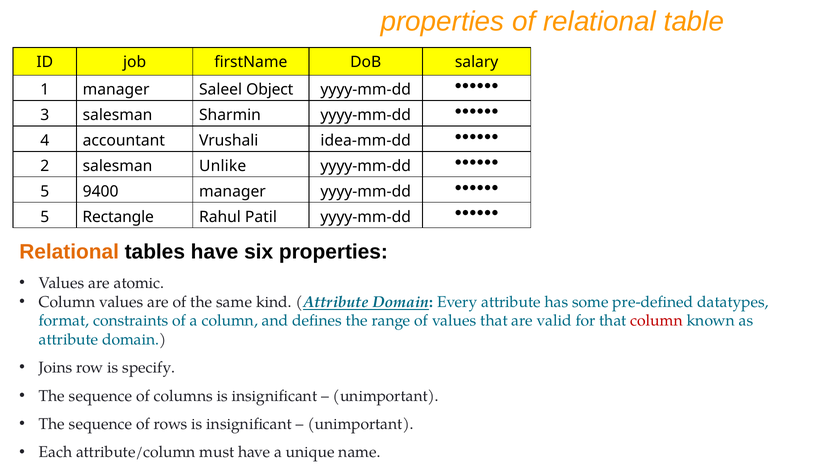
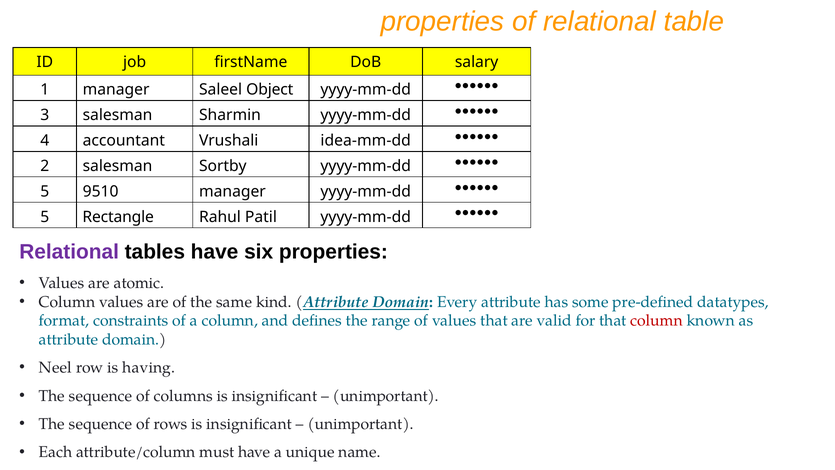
Unlike: Unlike -> Sortby (223, 166)
9400: 9400 -> 9510 (101, 191)
Relational colour: orange -> purple (69, 252)
Joins: Joins -> Neel (55, 367)
specify: specify -> having (149, 367)
